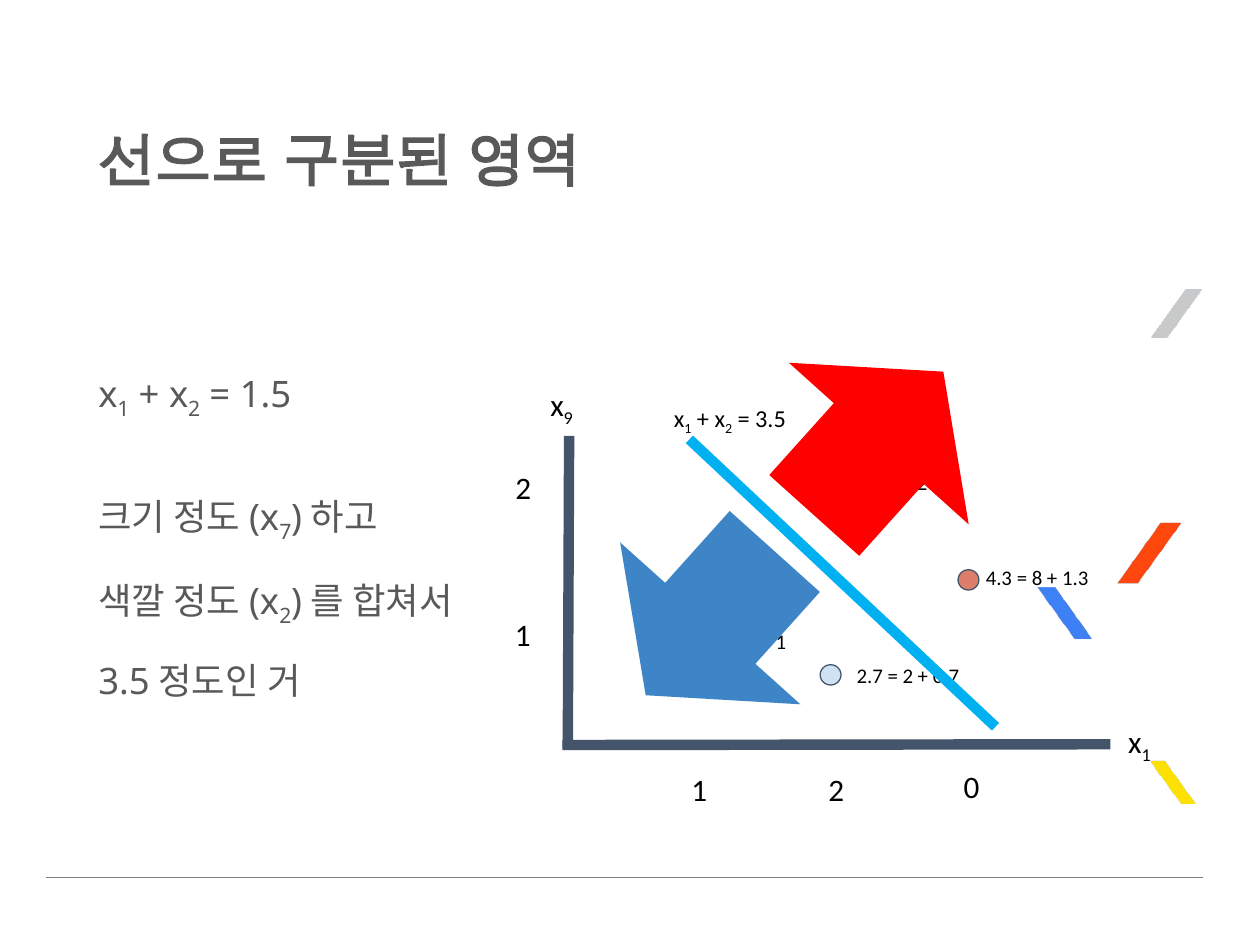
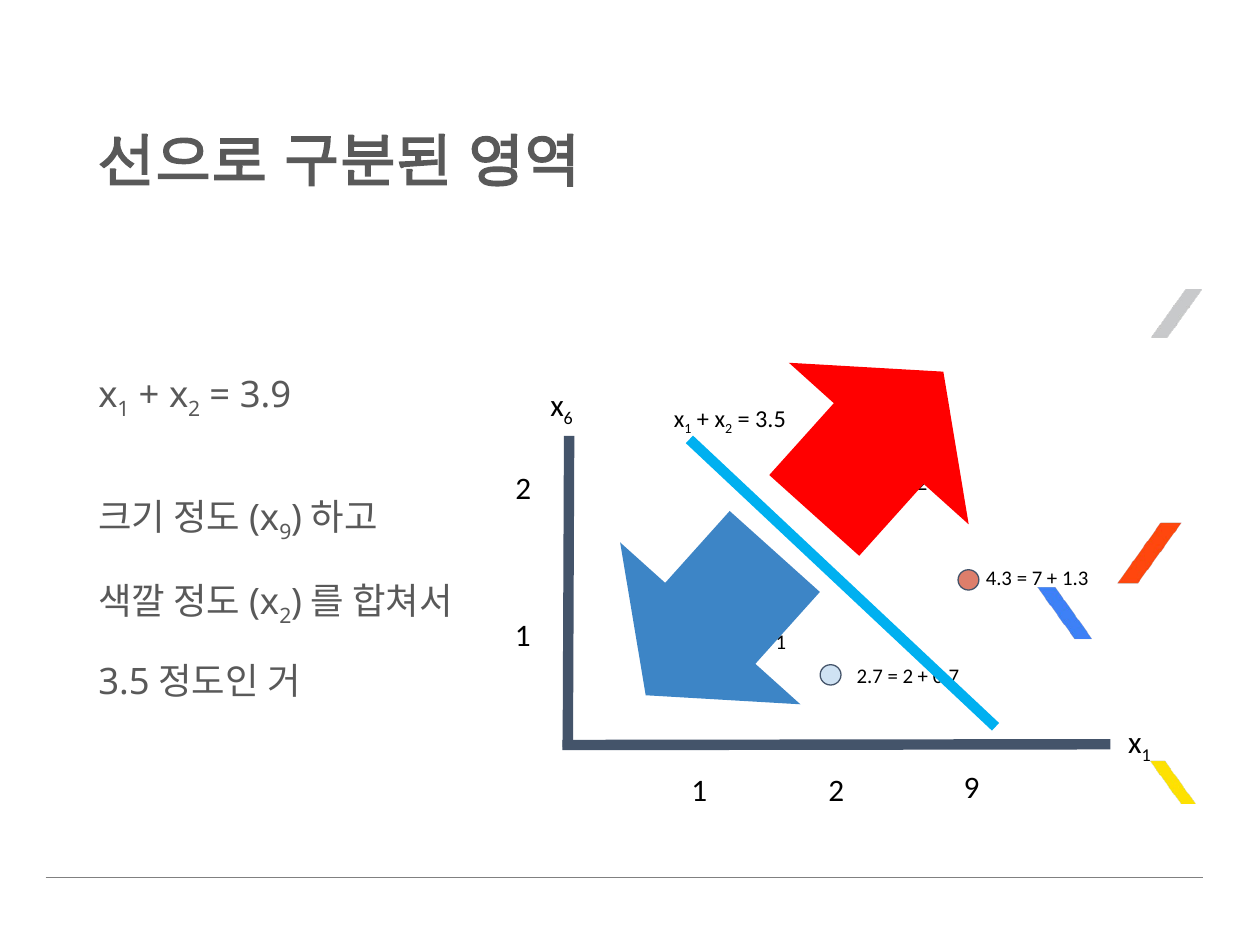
1.5: 1.5 -> 3.9 (266, 395)
9: 9 -> 6 (568, 418)
7: 7 -> 9 (285, 533)
8: 8 -> 7 (1037, 578)
2 0: 0 -> 9 (972, 788)
